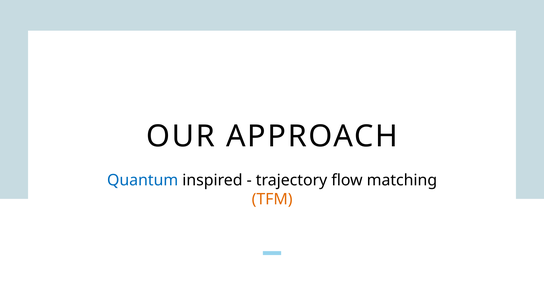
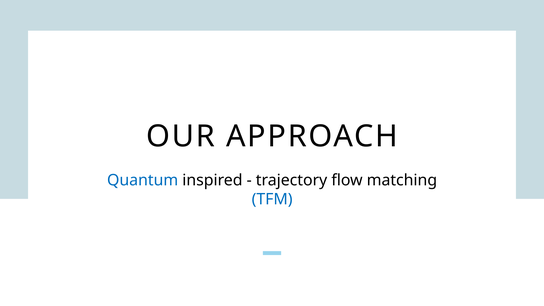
TFM colour: orange -> blue (272, 199)
